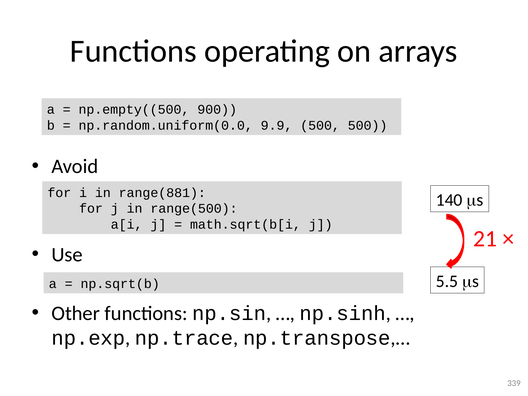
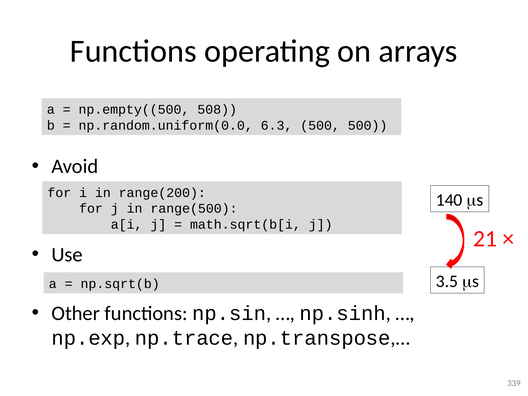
900: 900 -> 508 (217, 110)
9.9: 9.9 -> 6.3 (277, 125)
range(881: range(881 -> range(200 (162, 193)
5.5: 5.5 -> 3.5 (447, 281)
